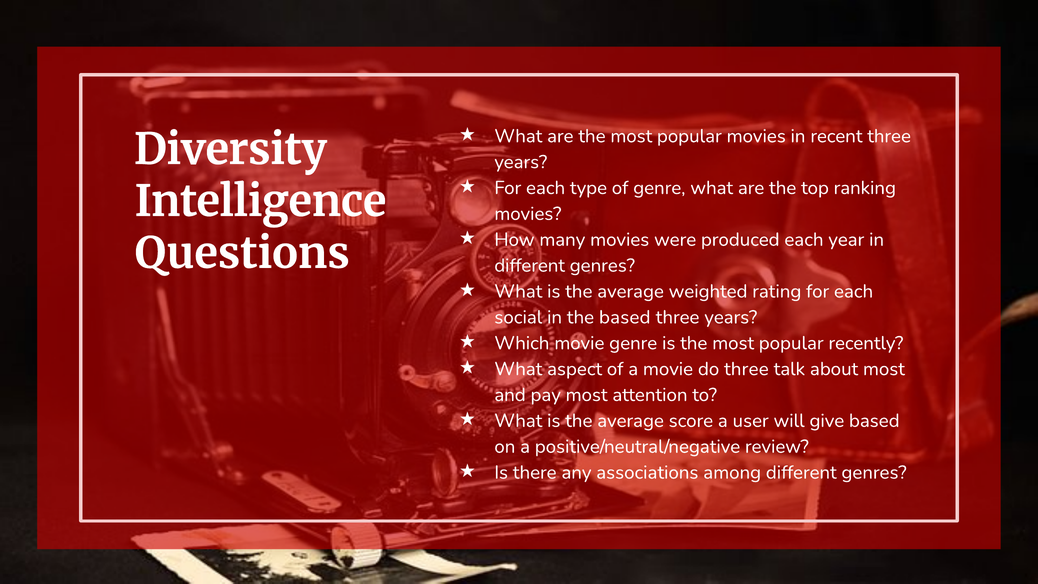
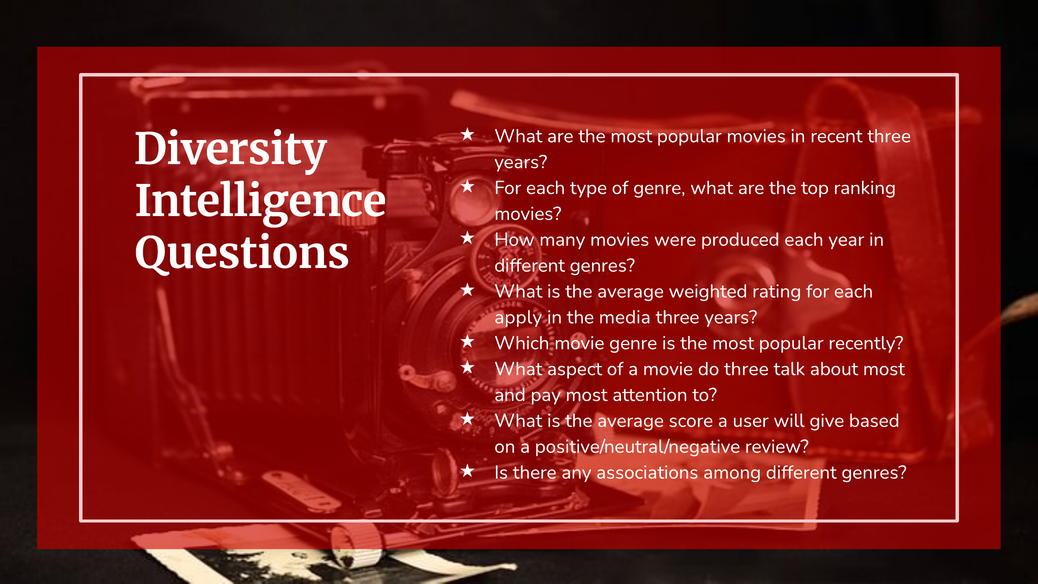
social: social -> apply (518, 317)
the based: based -> media (625, 317)
